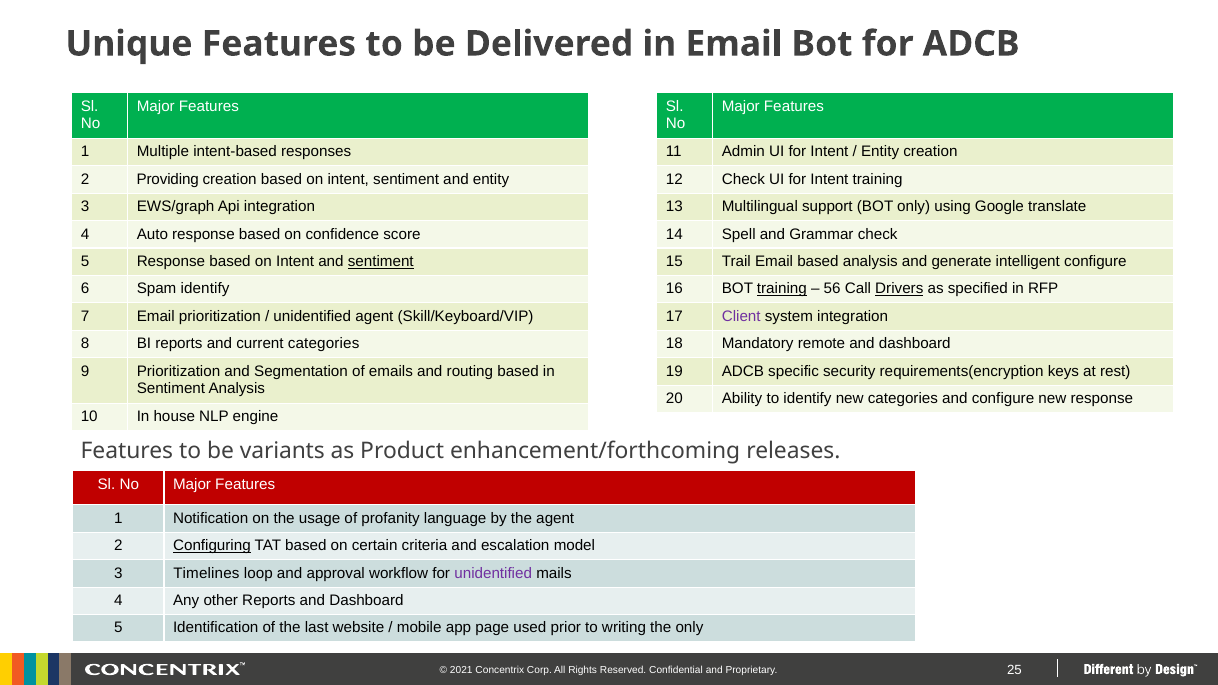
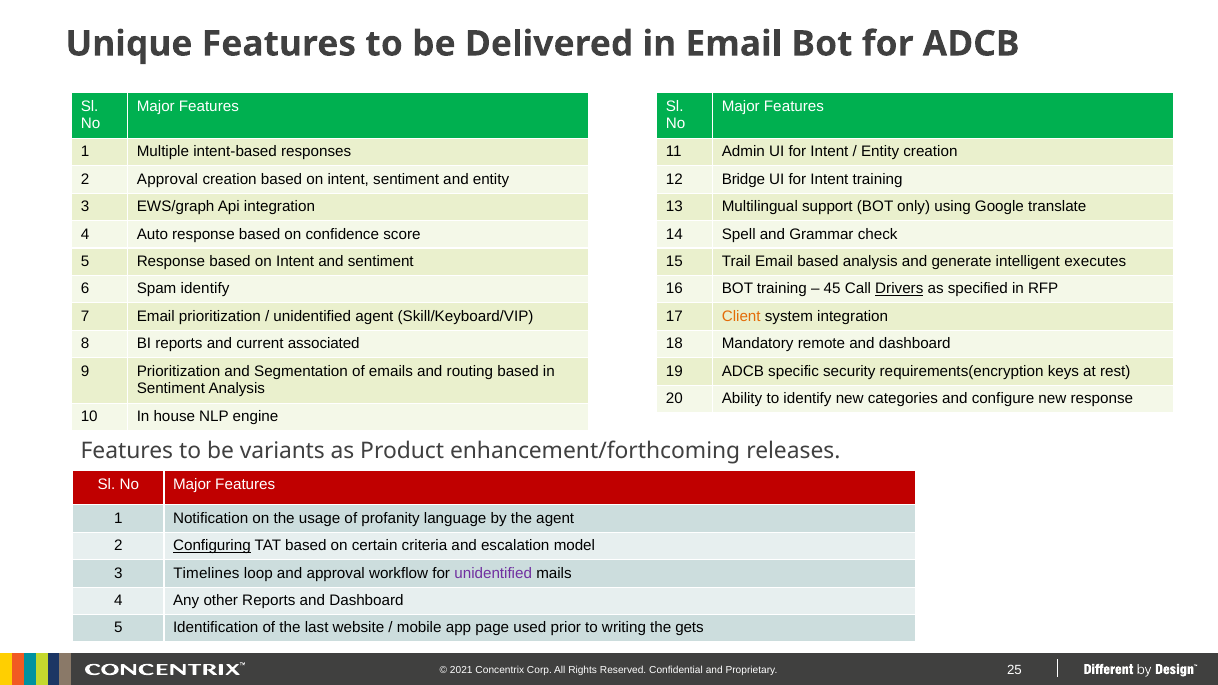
2 Providing: Providing -> Approval (168, 179)
12 Check: Check -> Bridge (743, 179)
sentiment underline: present -> none (381, 261)
intelligent configure: configure -> executes (1095, 261)
training underline: present -> none (782, 289)
56: 56 -> 45 (832, 289)
Client colour: purple -> orange (741, 316)
current categories: categories -> associated (324, 344)
the only: only -> gets (690, 628)
